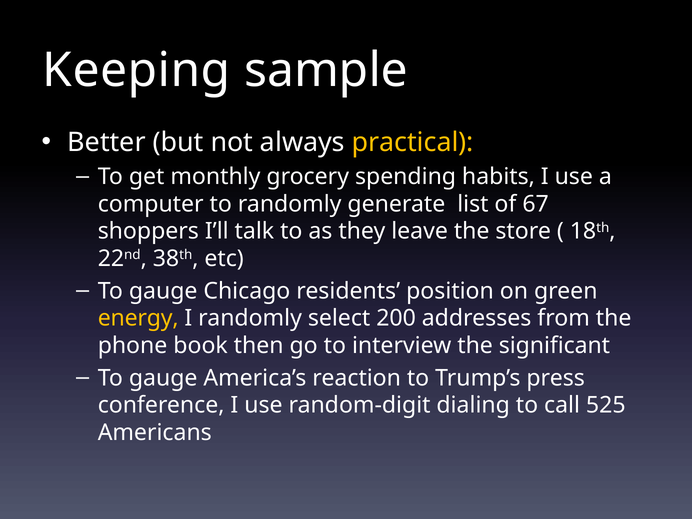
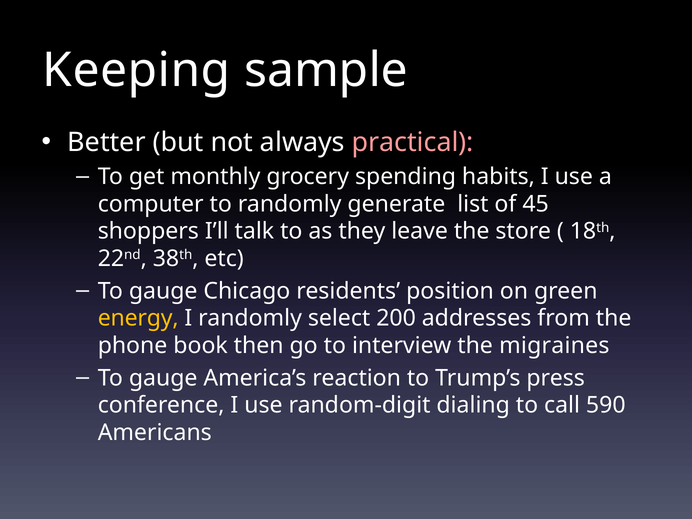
practical colour: yellow -> pink (413, 142)
67: 67 -> 45 (536, 204)
significant: significant -> migraines (554, 346)
525: 525 -> 590 (606, 405)
